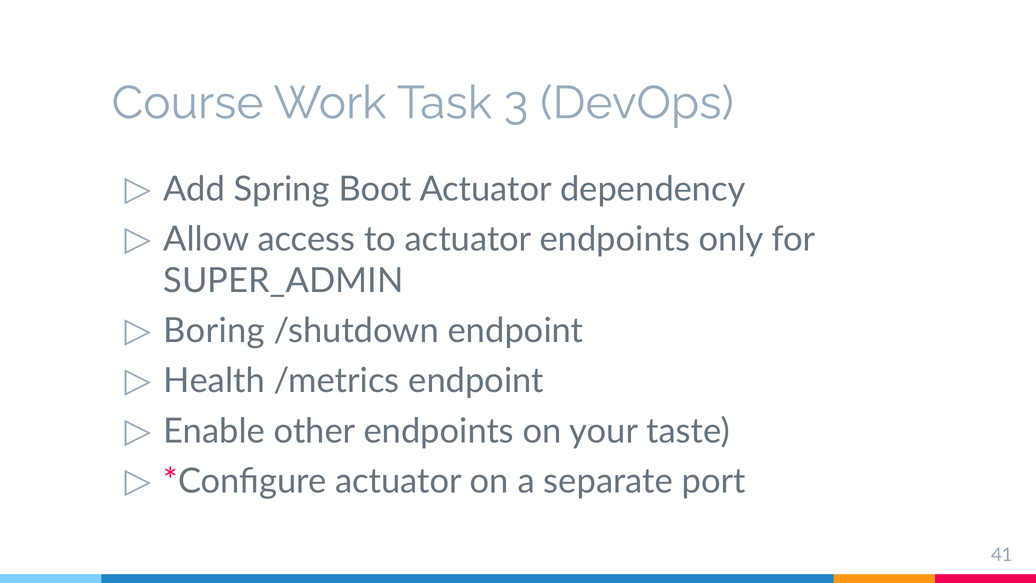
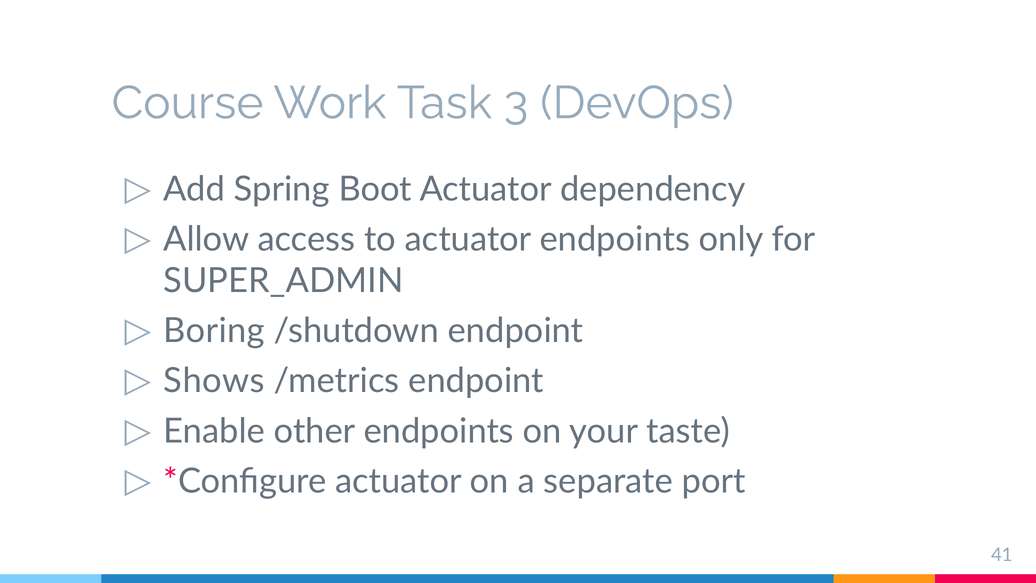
Health: Health -> Shows (214, 381)
